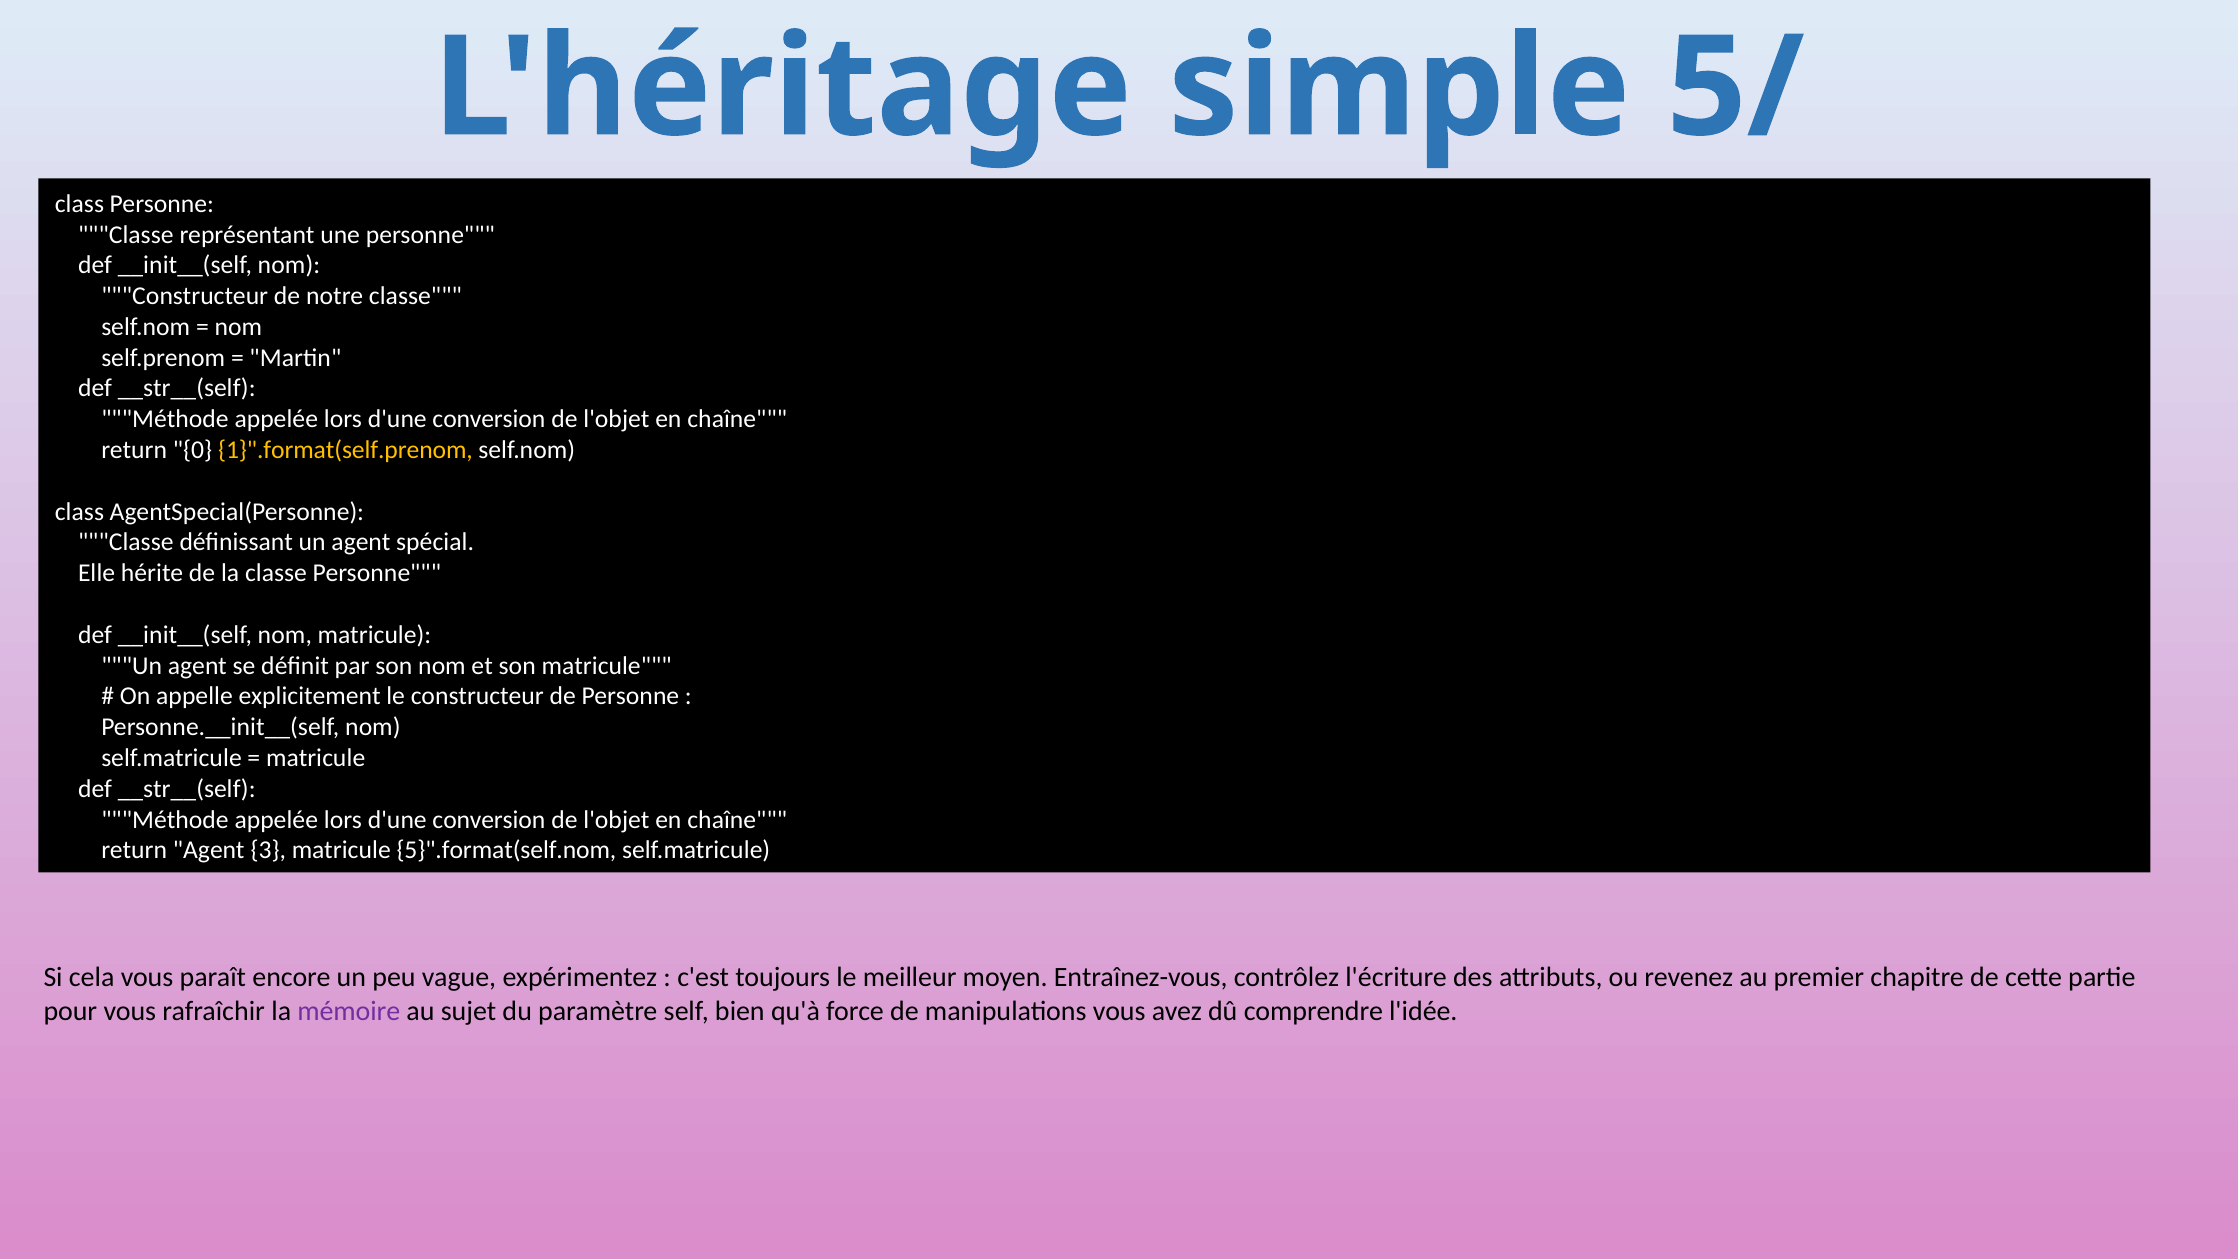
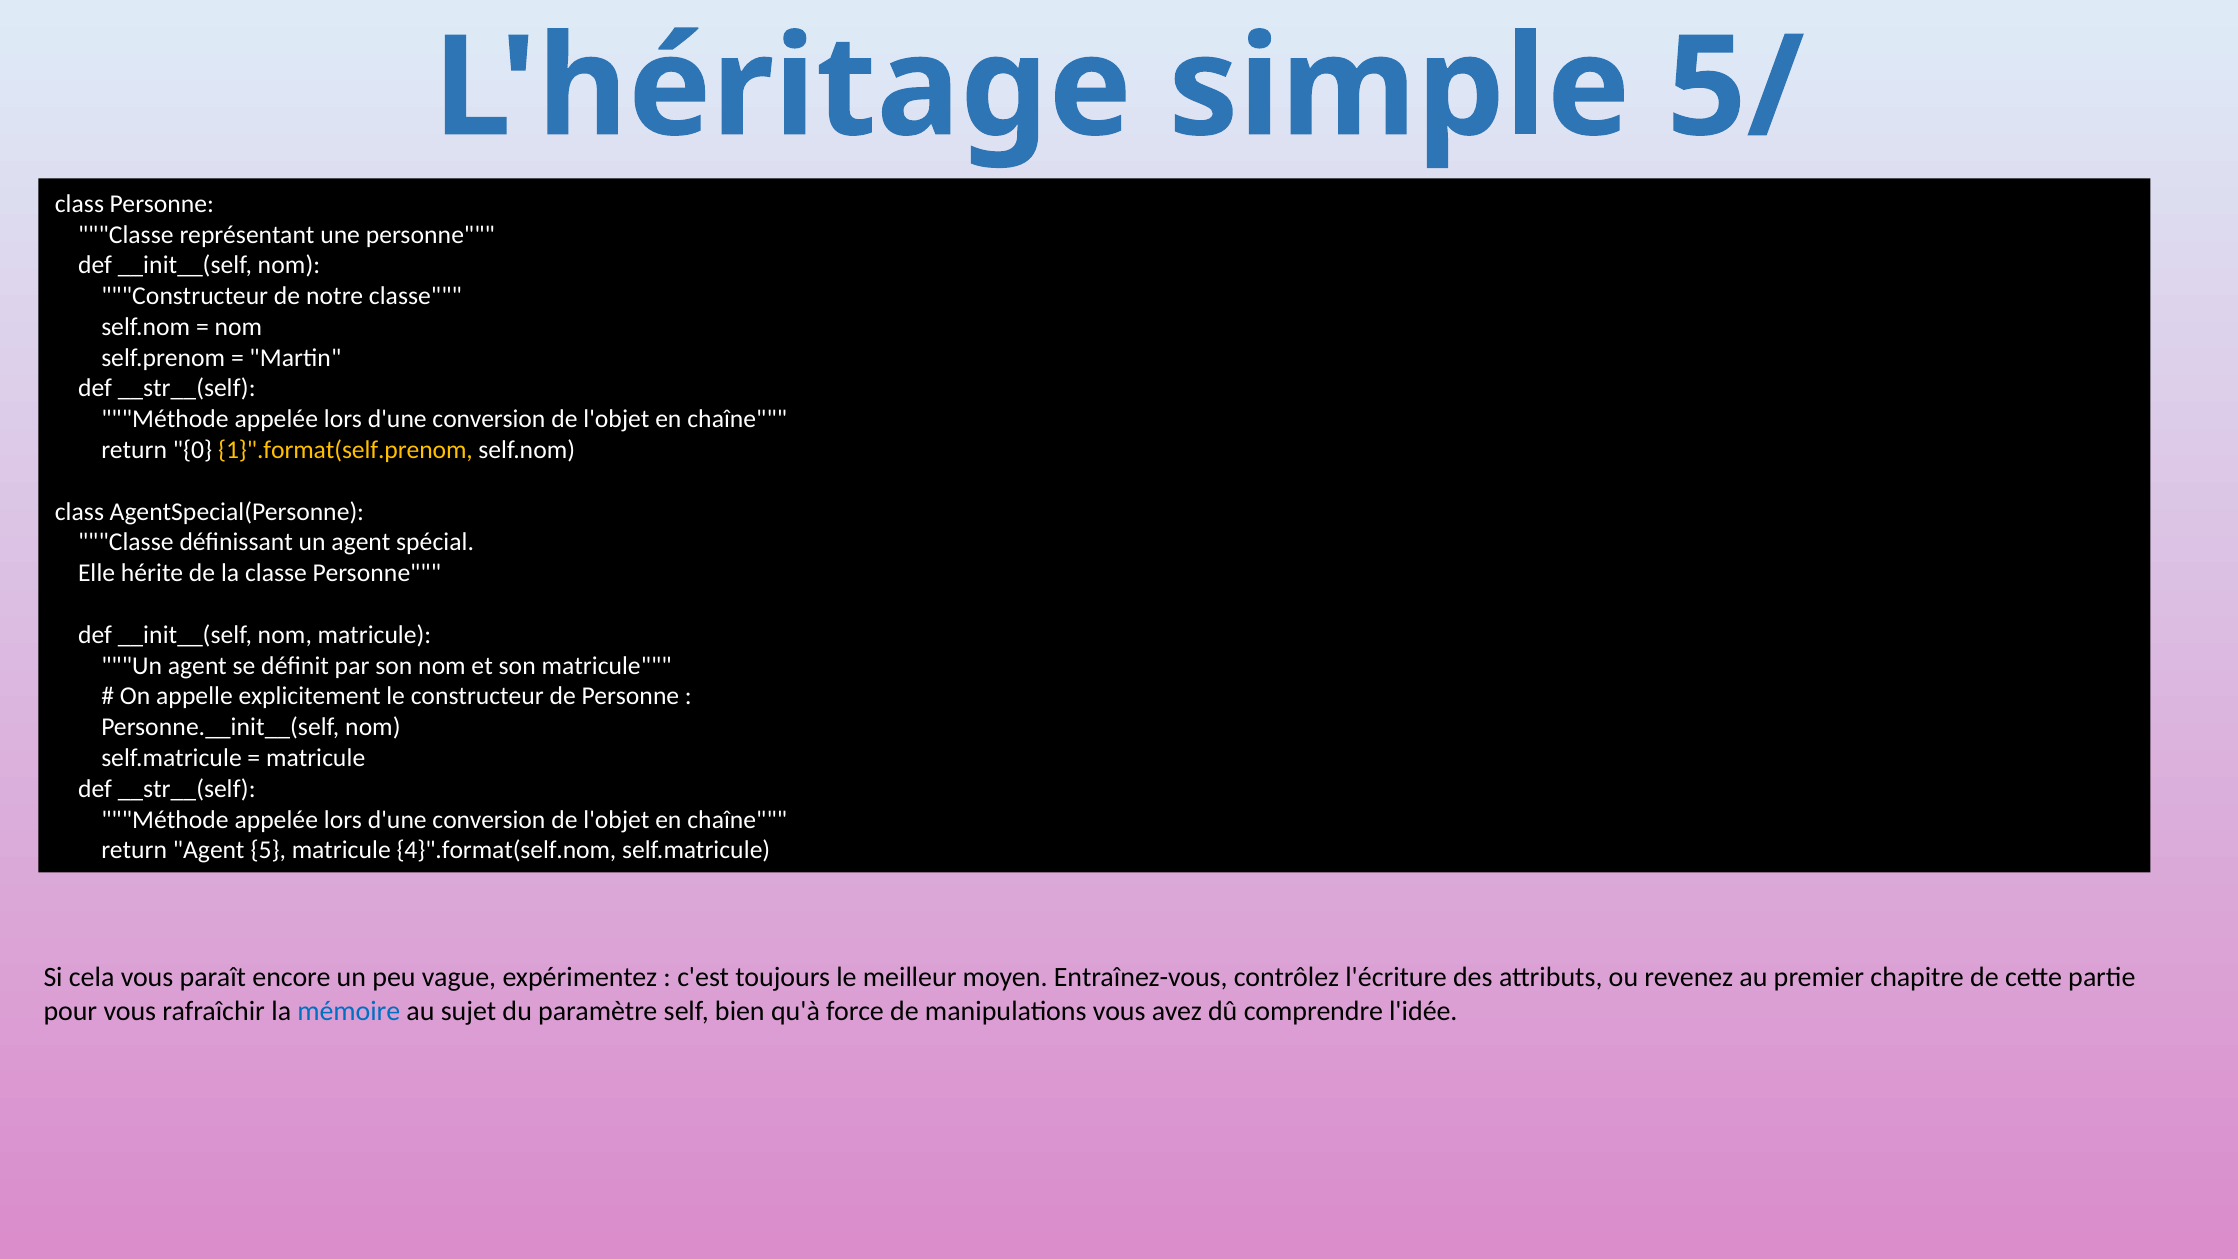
3: 3 -> 5 (268, 850)
5}".format(self.nom: 5}".format(self.nom -> 4}".format(self.nom (506, 850)
mémoire colour: purple -> blue (349, 1011)
